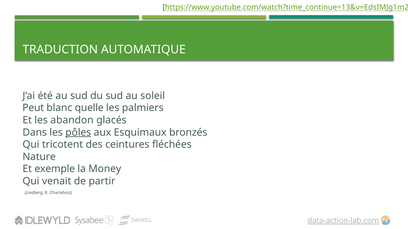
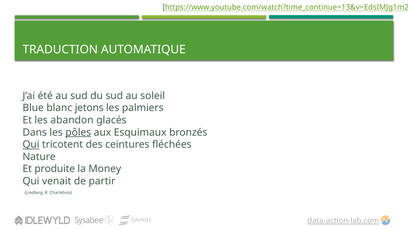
Peut: Peut -> Blue (33, 108)
quelle: quelle -> jetons (89, 108)
Qui underline: none -> present (31, 145)
exemple: exemple -> produite (55, 169)
